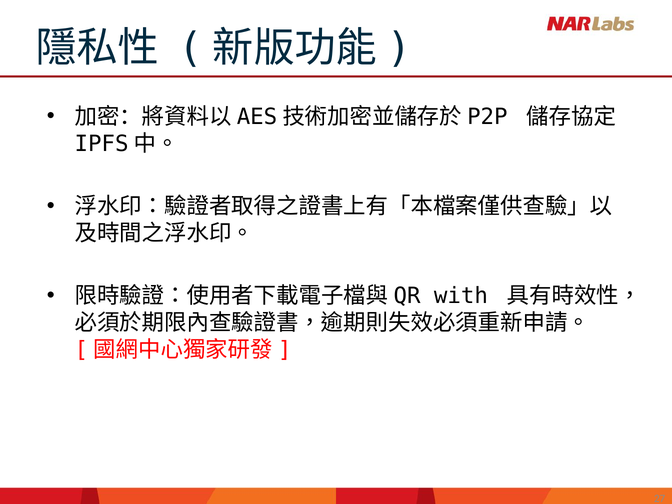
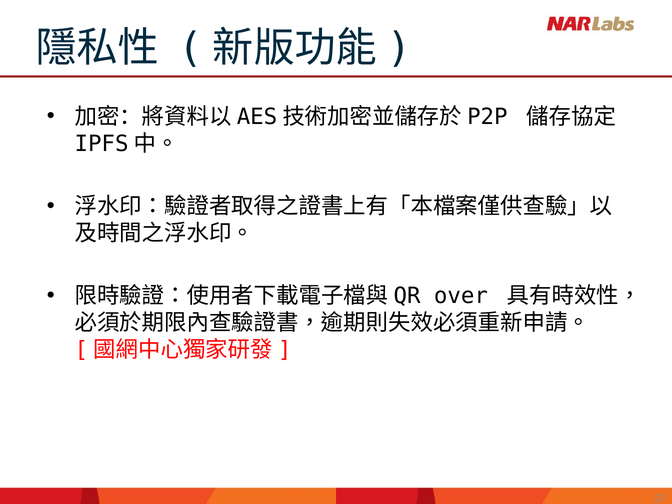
with: with -> over (461, 296)
